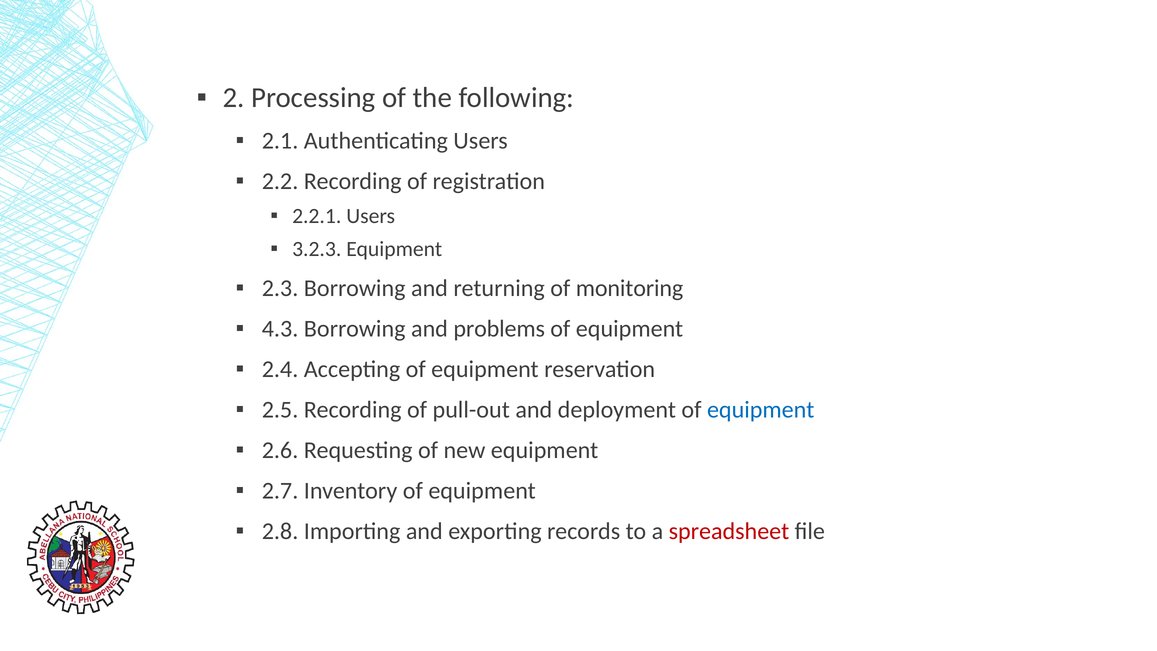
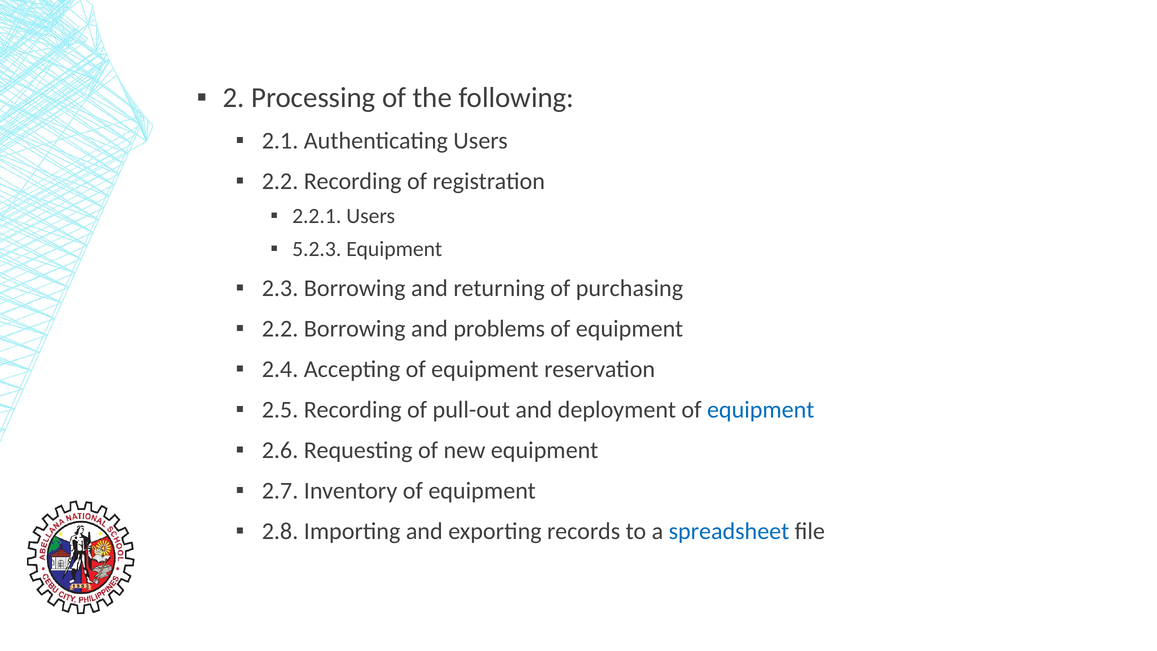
3.2.3: 3.2.3 -> 5.2.3 (317, 249)
monitoring: monitoring -> purchasing (629, 288)
4.3: 4.3 -> 2.2 (280, 329)
spreadsheet colour: red -> blue (729, 531)
